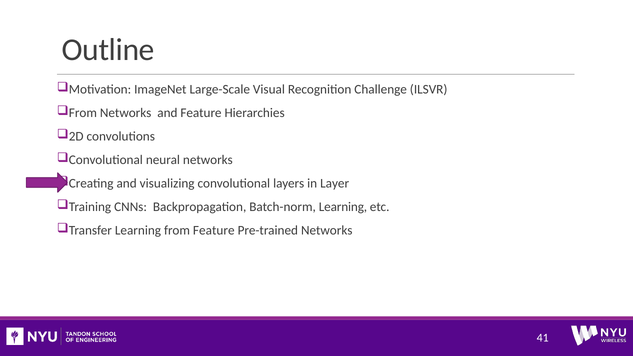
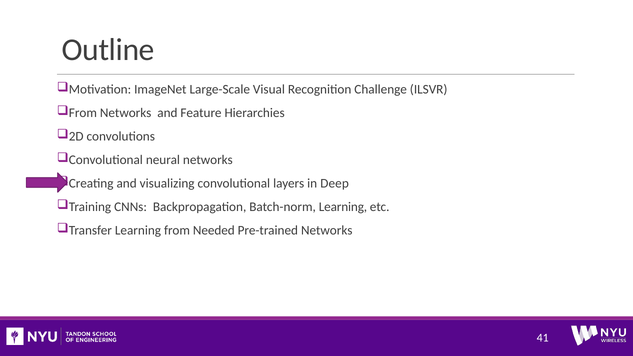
Layer: Layer -> Deep (335, 183)
from Feature: Feature -> Needed (214, 230)
